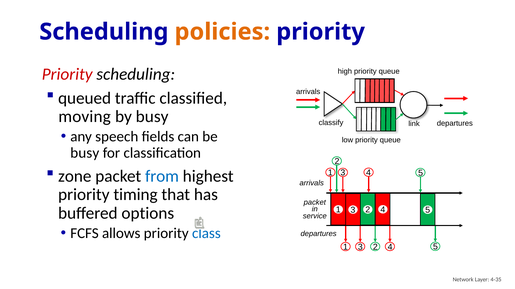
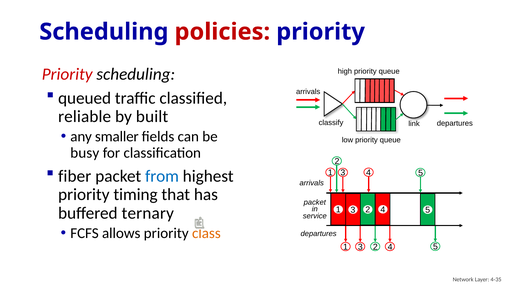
policies colour: orange -> red (222, 32)
moving: moving -> reliable (85, 117)
by busy: busy -> built (152, 117)
speech: speech -> smaller (117, 137)
zone: zone -> fiber (75, 176)
options: options -> ternary (148, 214)
class colour: blue -> orange (206, 234)
